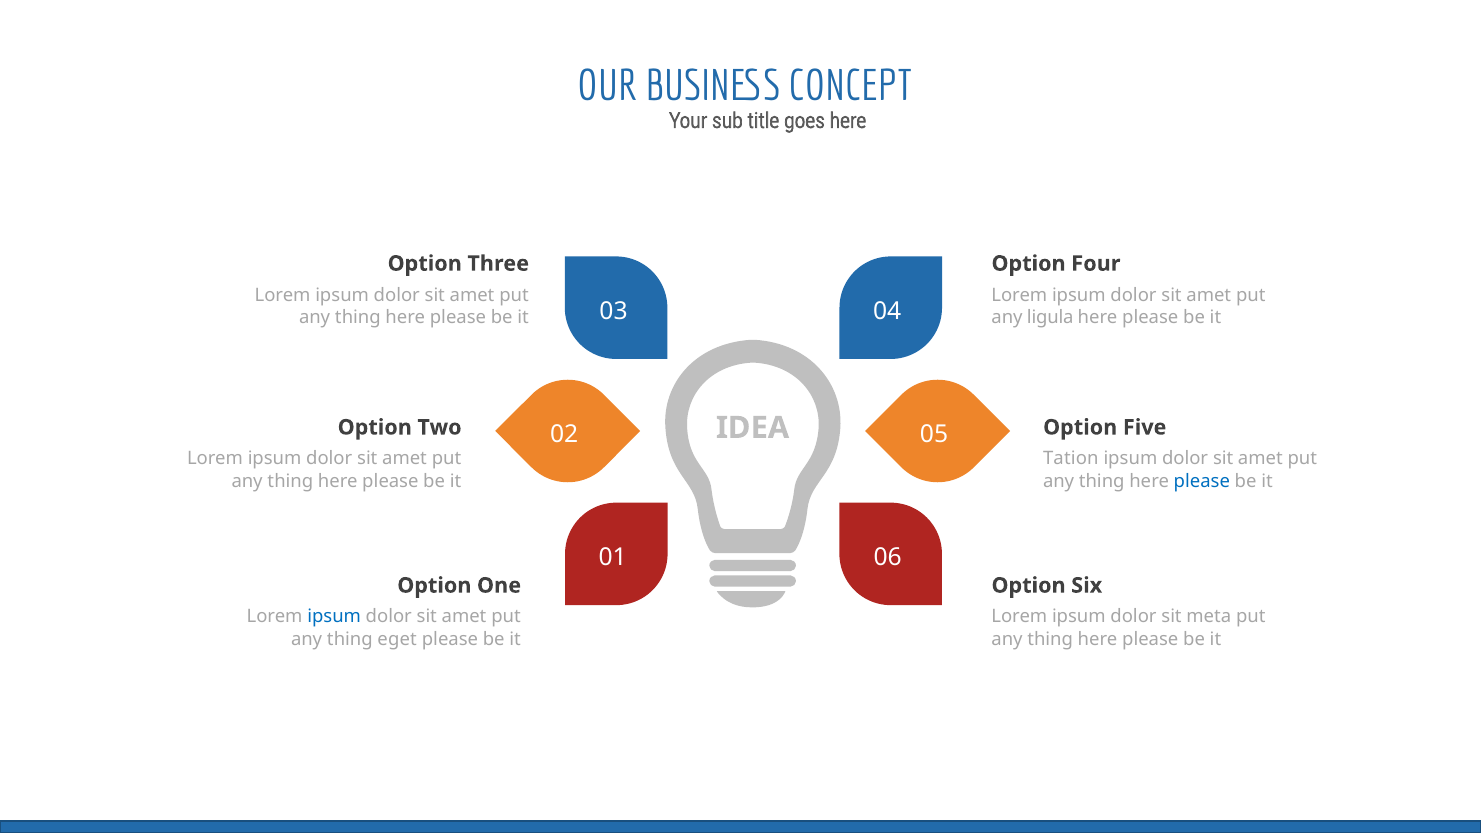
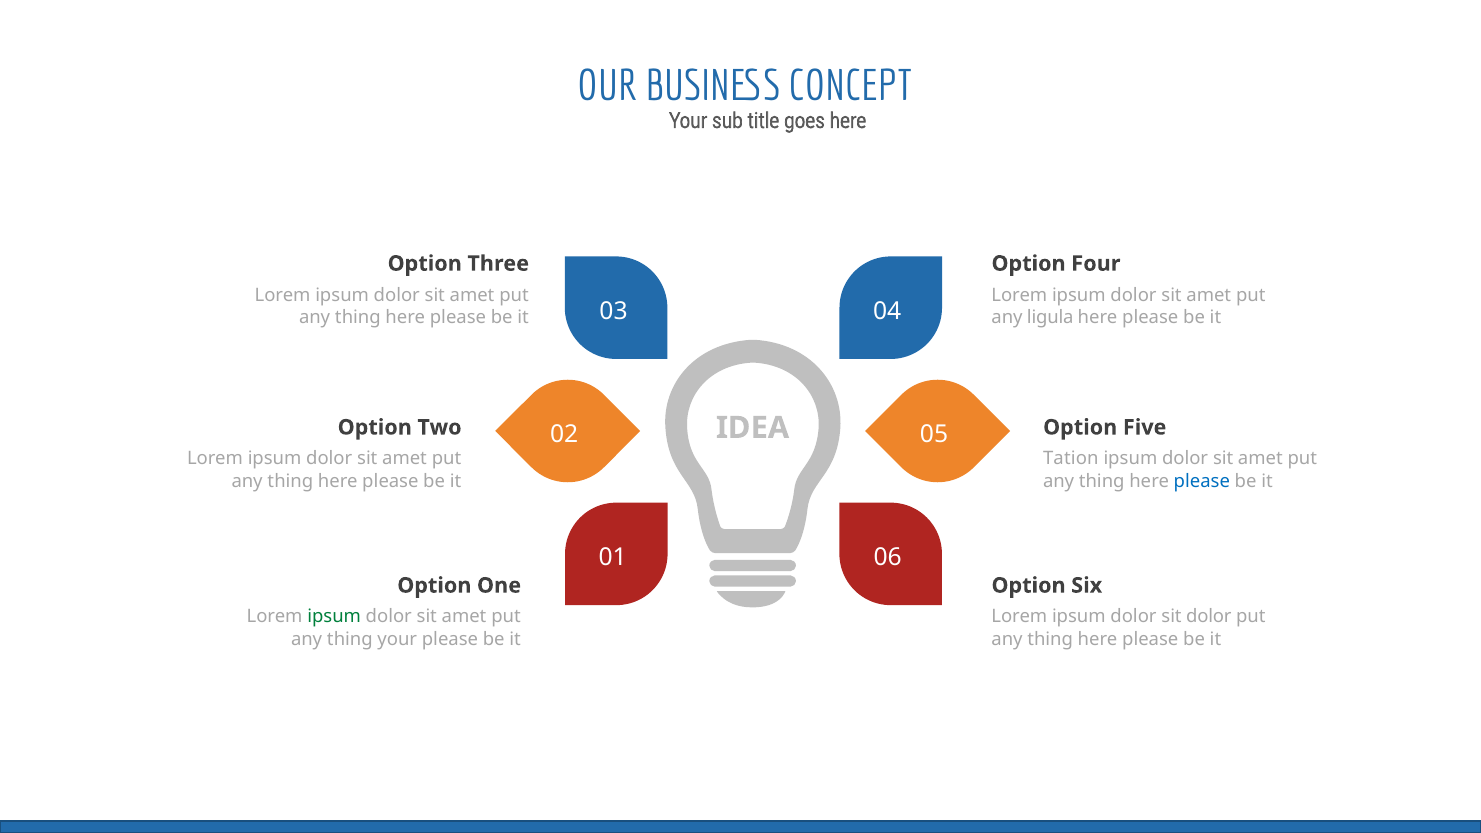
ipsum colour: blue -> green (334, 617)
sit meta: meta -> dolor (1209, 617)
thing eget: eget -> your (397, 639)
